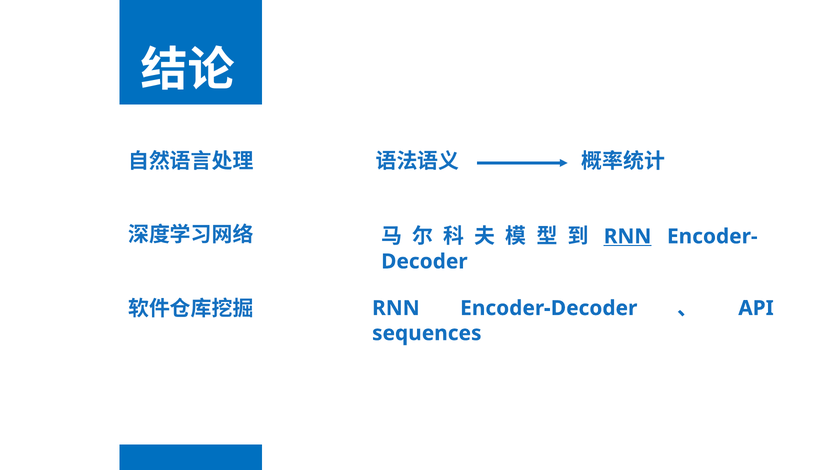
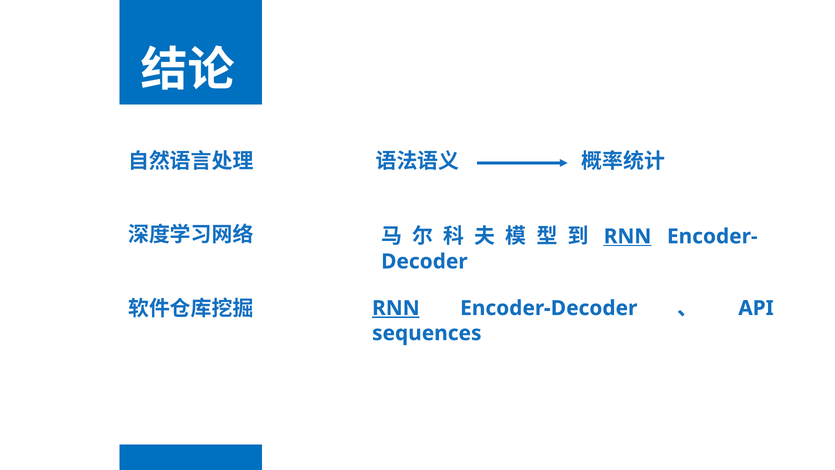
RNN underline: none -> present (396, 308)
